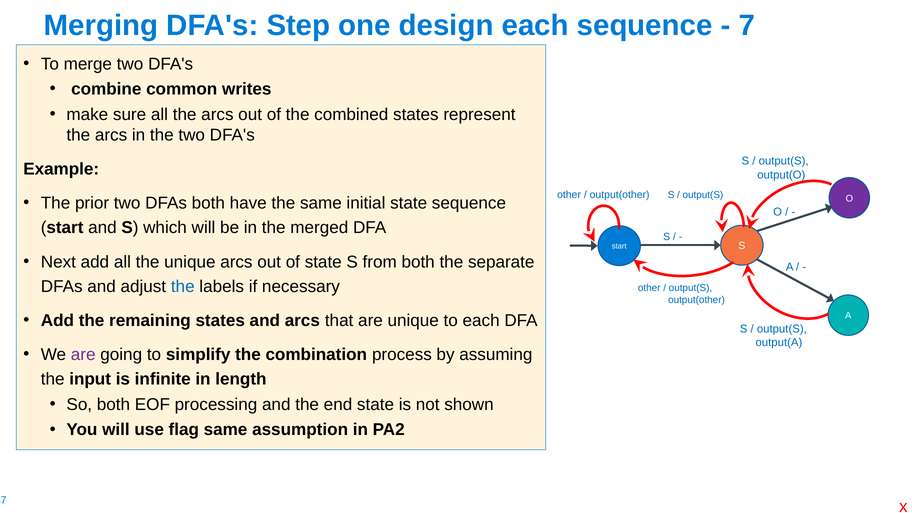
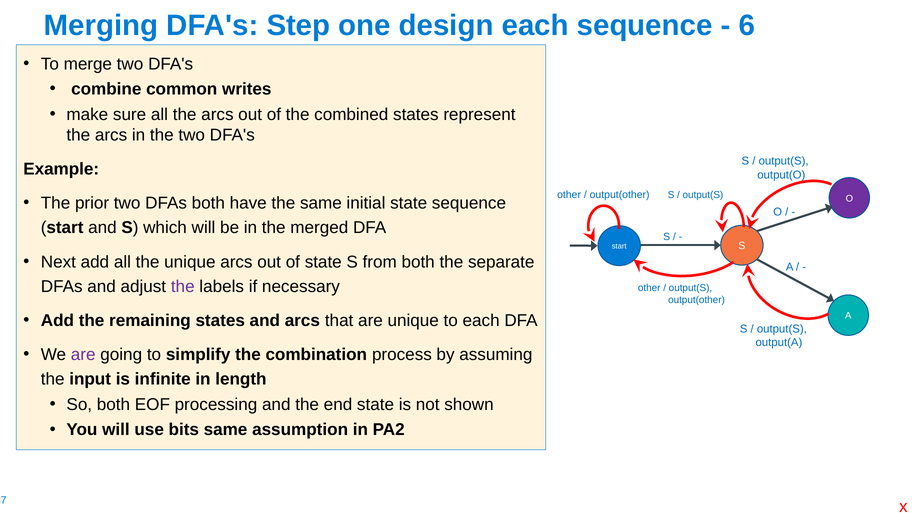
7: 7 -> 6 (747, 25)
the colour: blue -> purple (183, 286)
flag: flag -> bits (184, 430)
